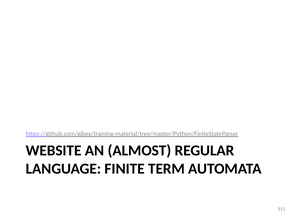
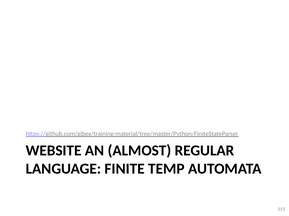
TERM: TERM -> TEMP (166, 169)
